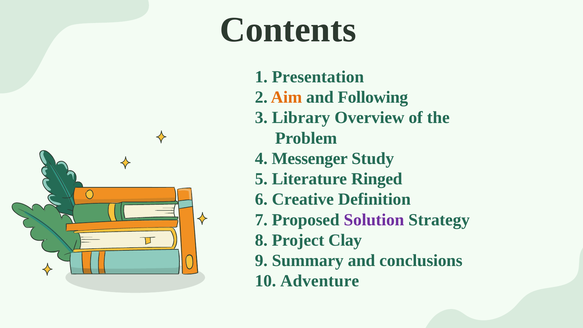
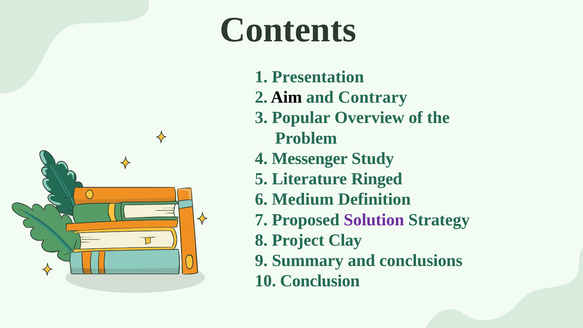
Aim colour: orange -> black (286, 97)
Following: Following -> Contrary (373, 97)
Library: Library -> Popular (301, 118)
Creative: Creative -> Medium (303, 199)
Adventure: Adventure -> Conclusion (320, 281)
